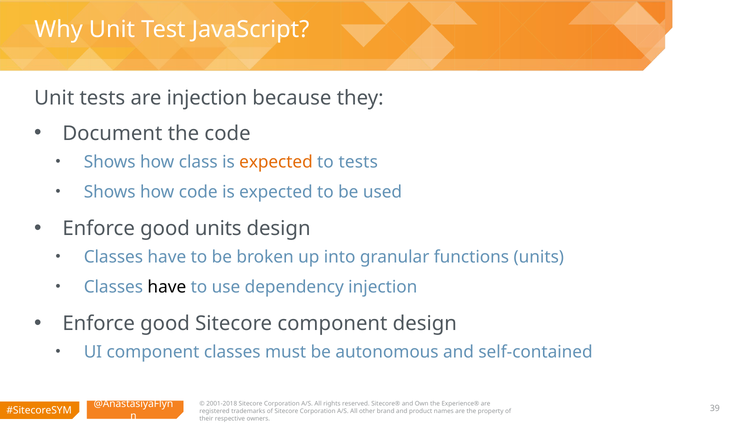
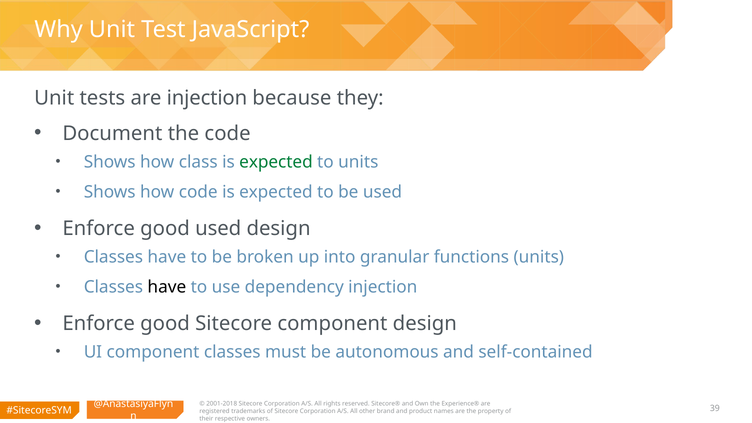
expected colour: orange -> green (276, 162)
to tests: tests -> units (358, 162)
good units: units -> used (218, 228)
